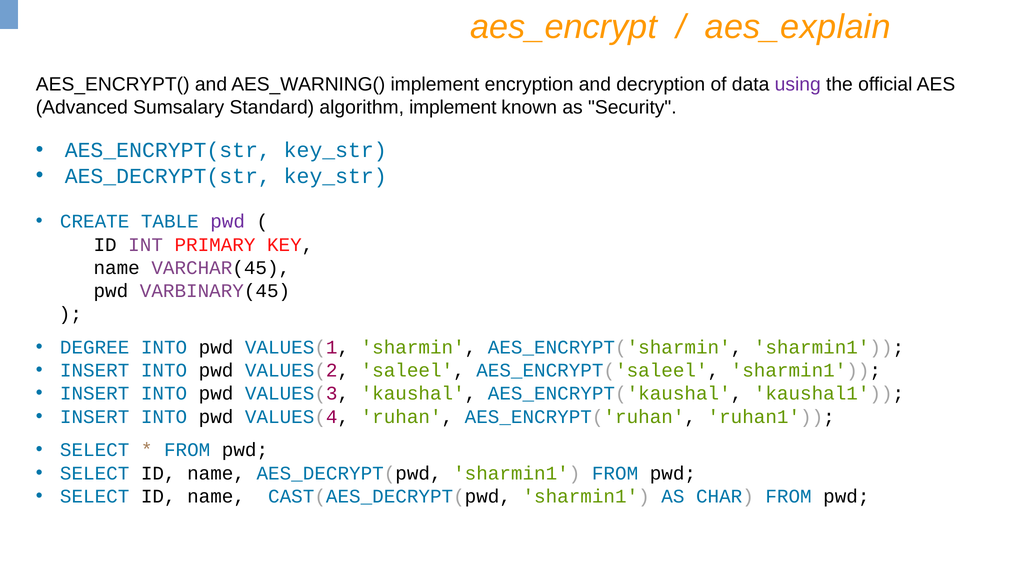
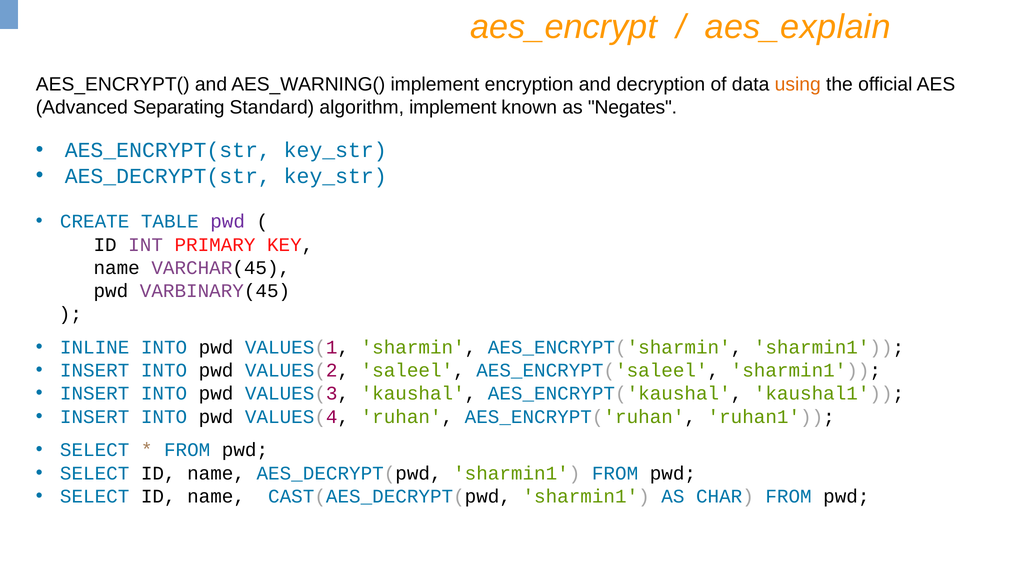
using colour: purple -> orange (798, 84)
Sumsalary: Sumsalary -> Separating (179, 107)
Security: Security -> Negates (632, 107)
DEGREE: DEGREE -> INLINE (95, 348)
